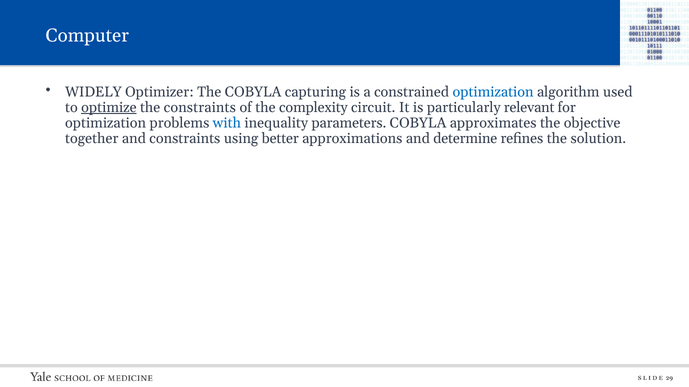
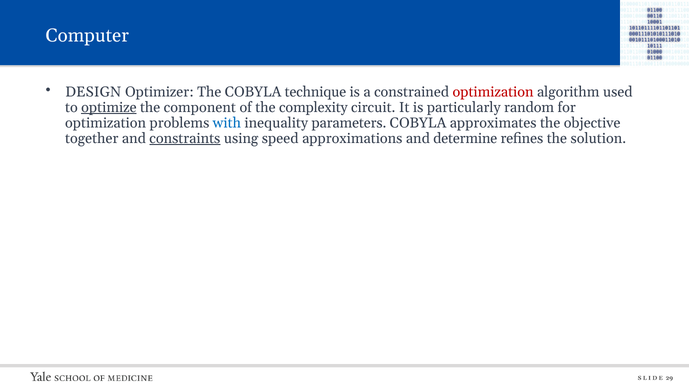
WIDELY: WIDELY -> DESIGN (93, 92)
capturing: capturing -> technique (315, 92)
optimization colour: blue -> red (493, 92)
the constraints: constraints -> component (200, 108)
relevant: relevant -> random (529, 108)
constraints underline: none -> present (185, 139)
better: better -> speed (280, 139)
